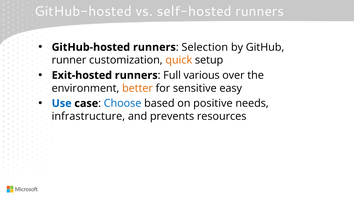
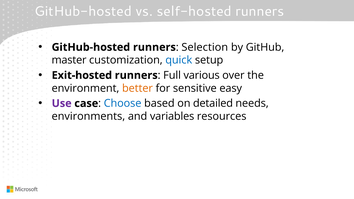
runner: runner -> master (69, 60)
quick colour: orange -> blue (179, 60)
Use colour: blue -> purple (62, 103)
positive: positive -> detailed (213, 103)
infrastructure: infrastructure -> environments (88, 116)
prevents: prevents -> variables (172, 116)
